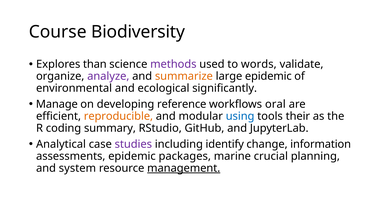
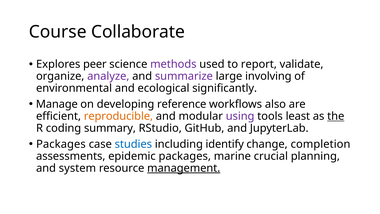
Biodiversity: Biodiversity -> Collaborate (138, 32)
than: than -> peer (95, 64)
words: words -> report (259, 64)
summarize colour: orange -> purple (184, 76)
large epidemic: epidemic -> involving (268, 76)
oral: oral -> also (275, 104)
using colour: blue -> purple (240, 116)
their: their -> least (298, 116)
the underline: none -> present (336, 116)
Analytical: Analytical -> Packages (61, 144)
studies colour: purple -> blue (133, 144)
information: information -> completion (321, 144)
